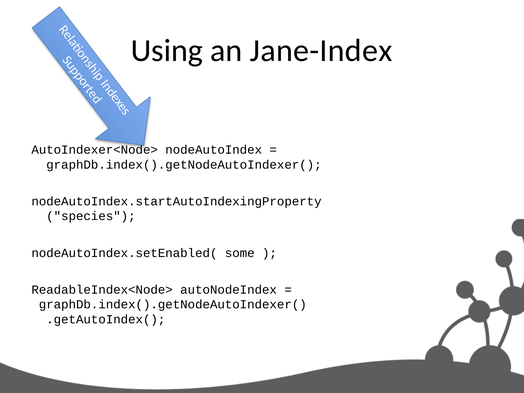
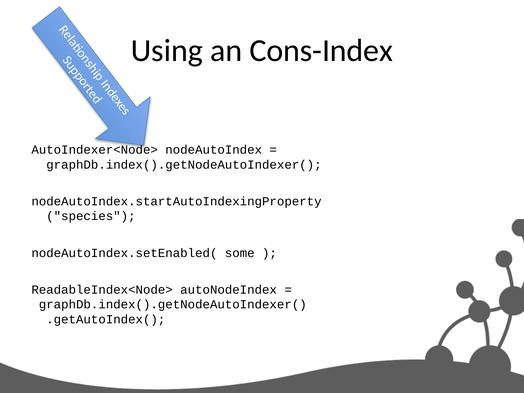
Jane-Index: Jane-Index -> Cons-Index (321, 51)
